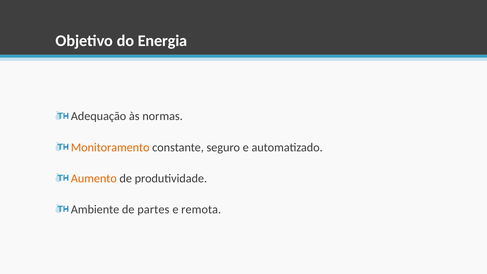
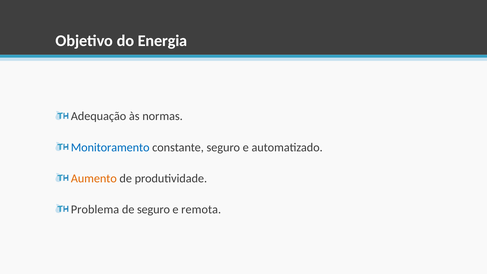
Monitoramento colour: orange -> blue (110, 147)
Ambiente: Ambiente -> Problema (95, 209)
de partes: partes -> seguro (153, 209)
